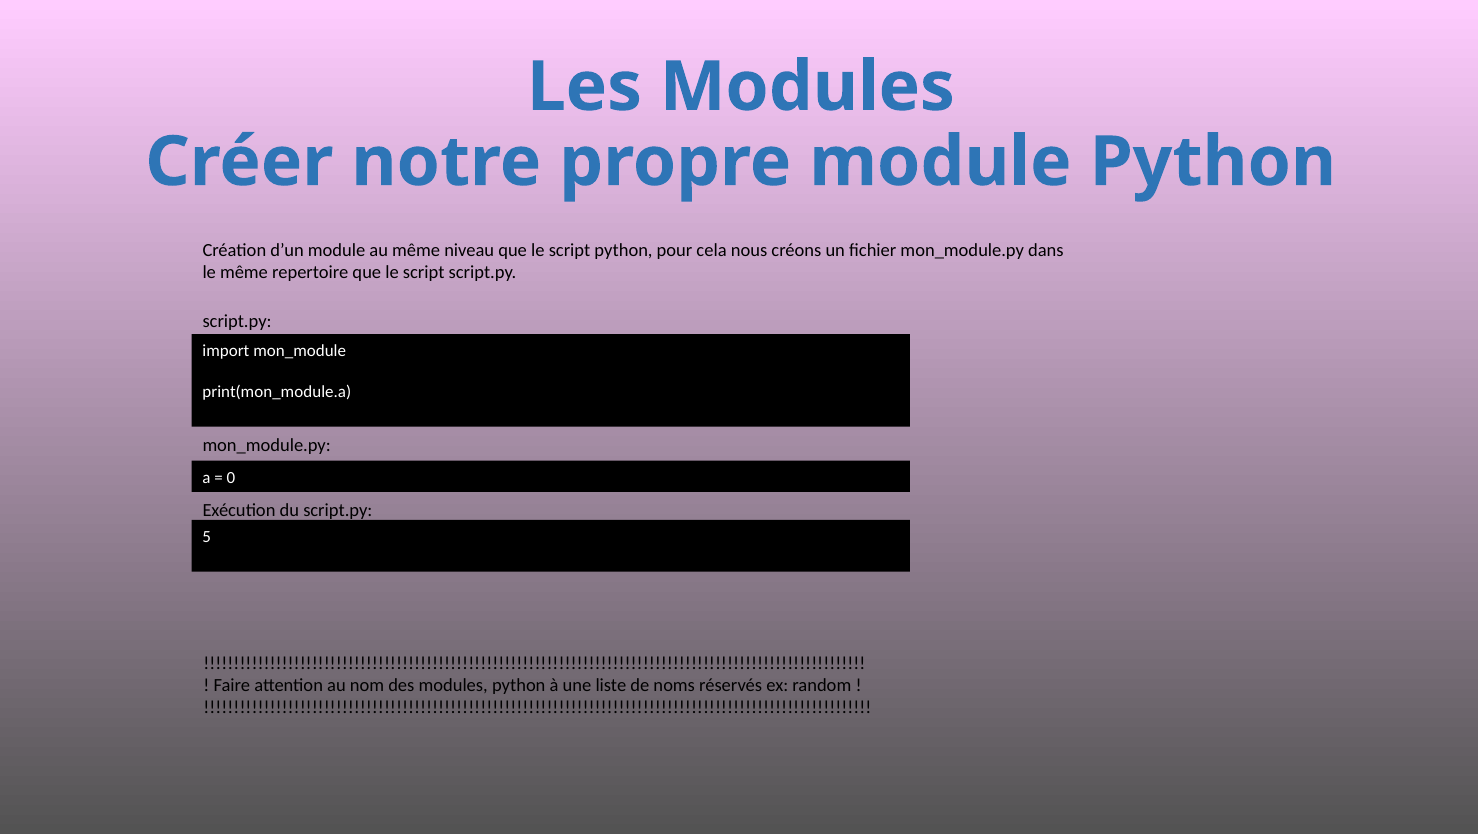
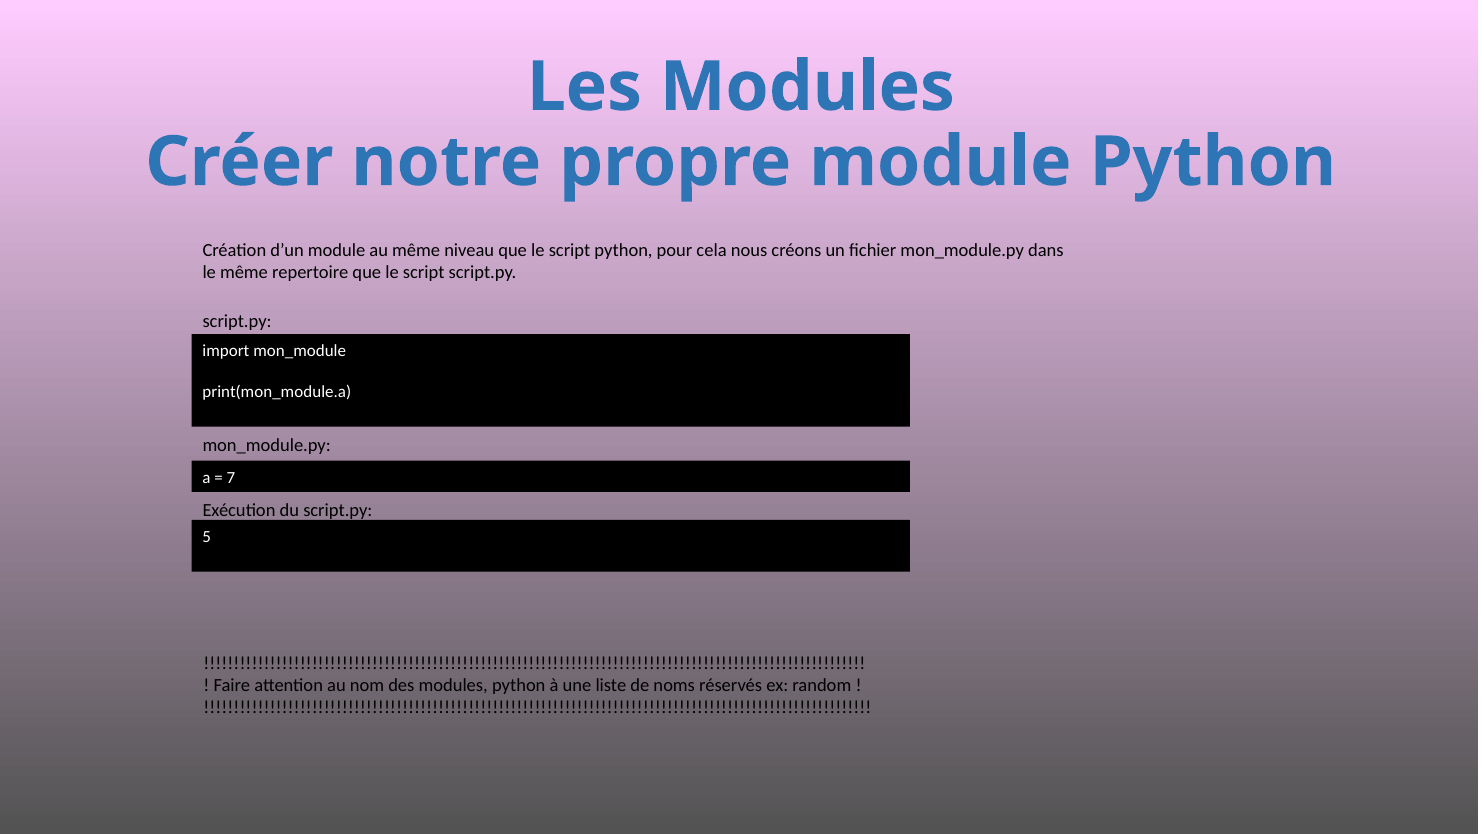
0: 0 -> 7 (231, 477)
